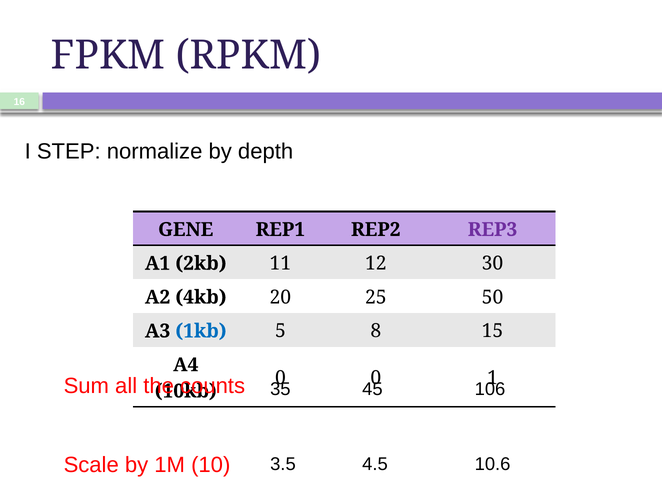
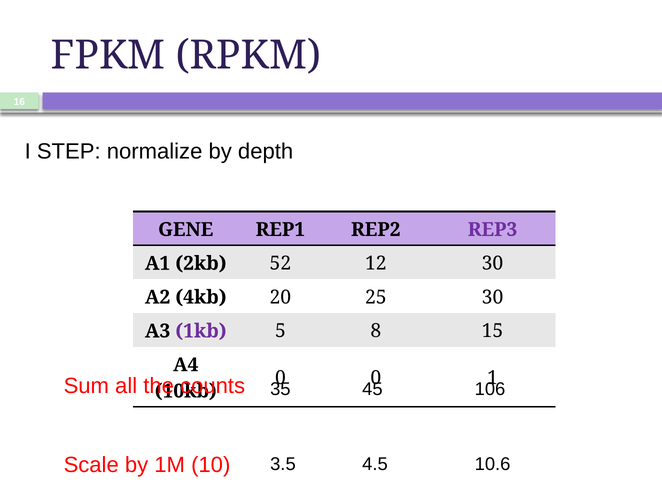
11: 11 -> 52 (280, 264)
25 50: 50 -> 30 (493, 298)
1kb colour: blue -> purple (201, 331)
